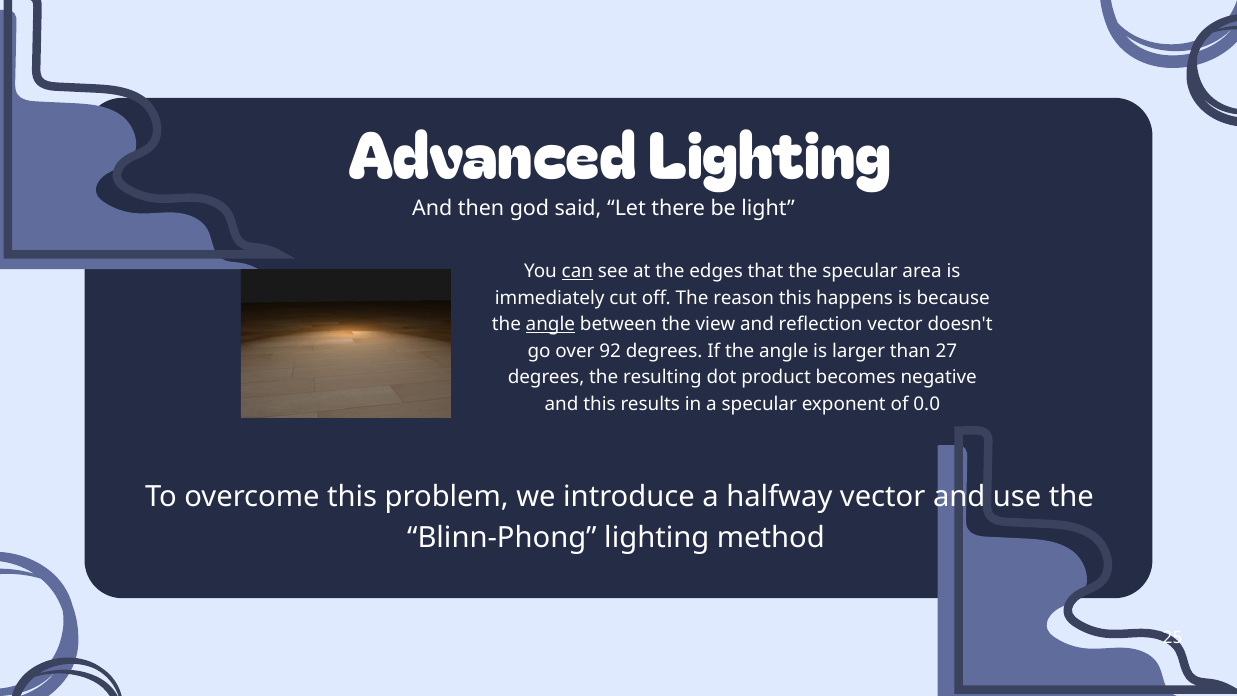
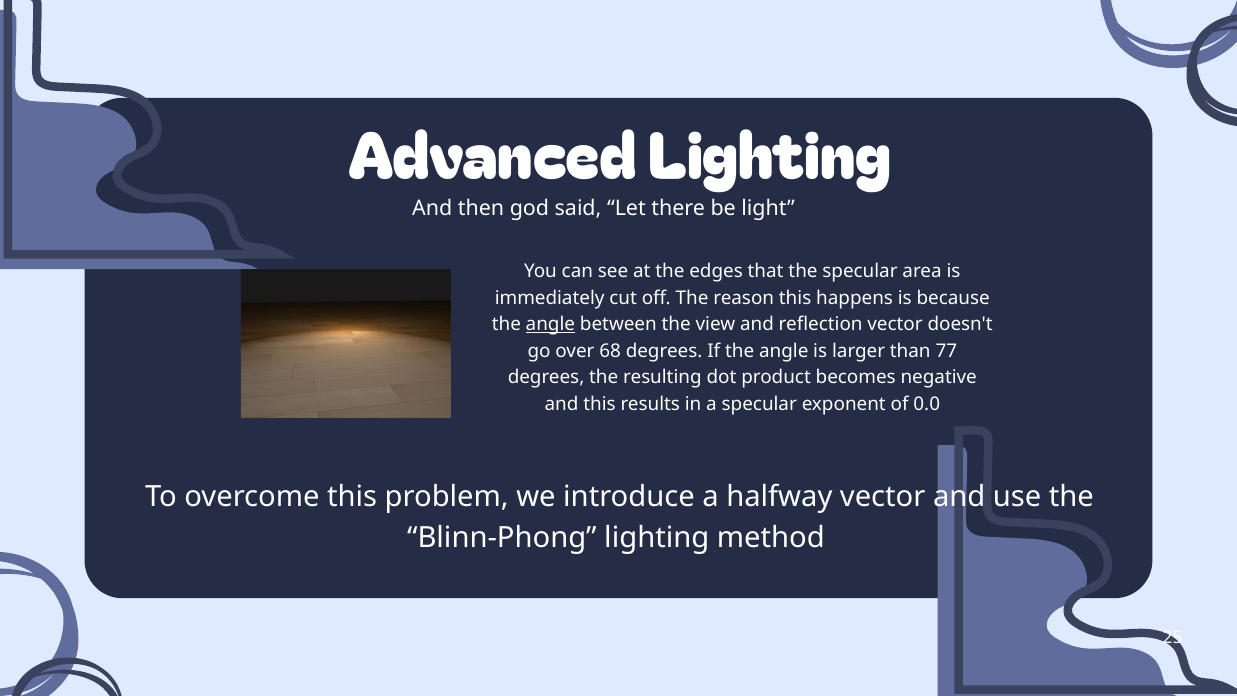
can underline: present -> none (577, 271)
92: 92 -> 68 (610, 351)
27: 27 -> 77 (946, 351)
